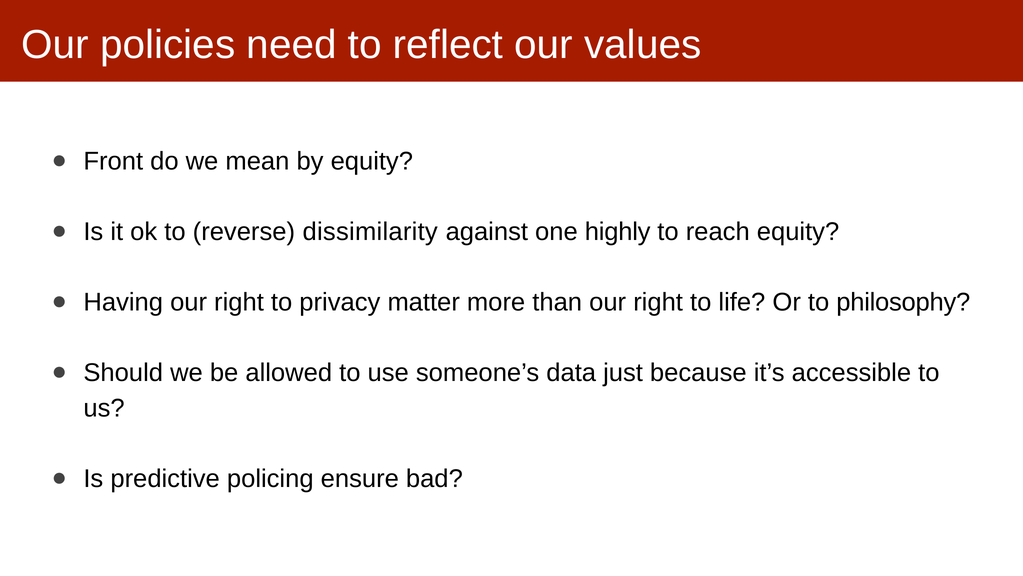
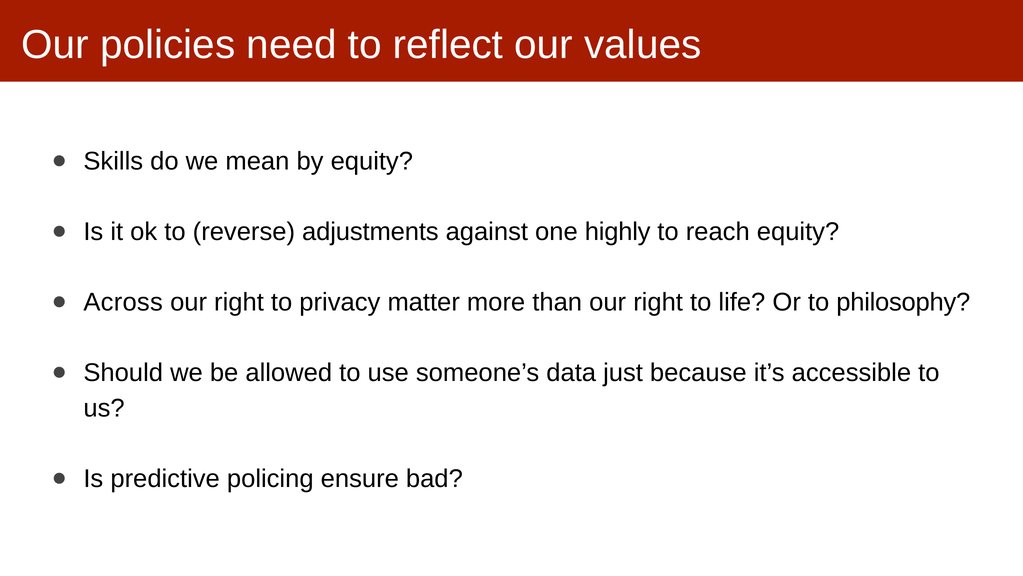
Front: Front -> Skills (113, 161)
dissimilarity: dissimilarity -> adjustments (370, 231)
Having: Having -> Across (123, 302)
